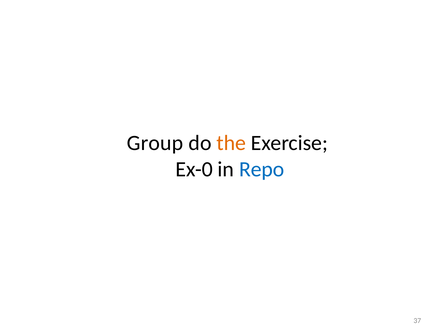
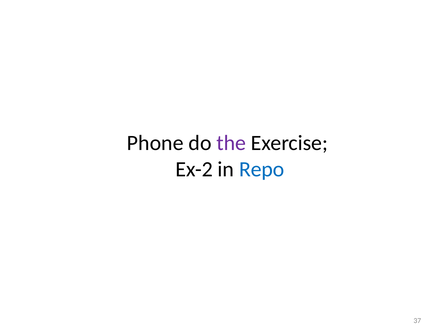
Group: Group -> Phone (155, 143)
the colour: orange -> purple (231, 143)
Ex-0: Ex-0 -> Ex-2 (194, 169)
